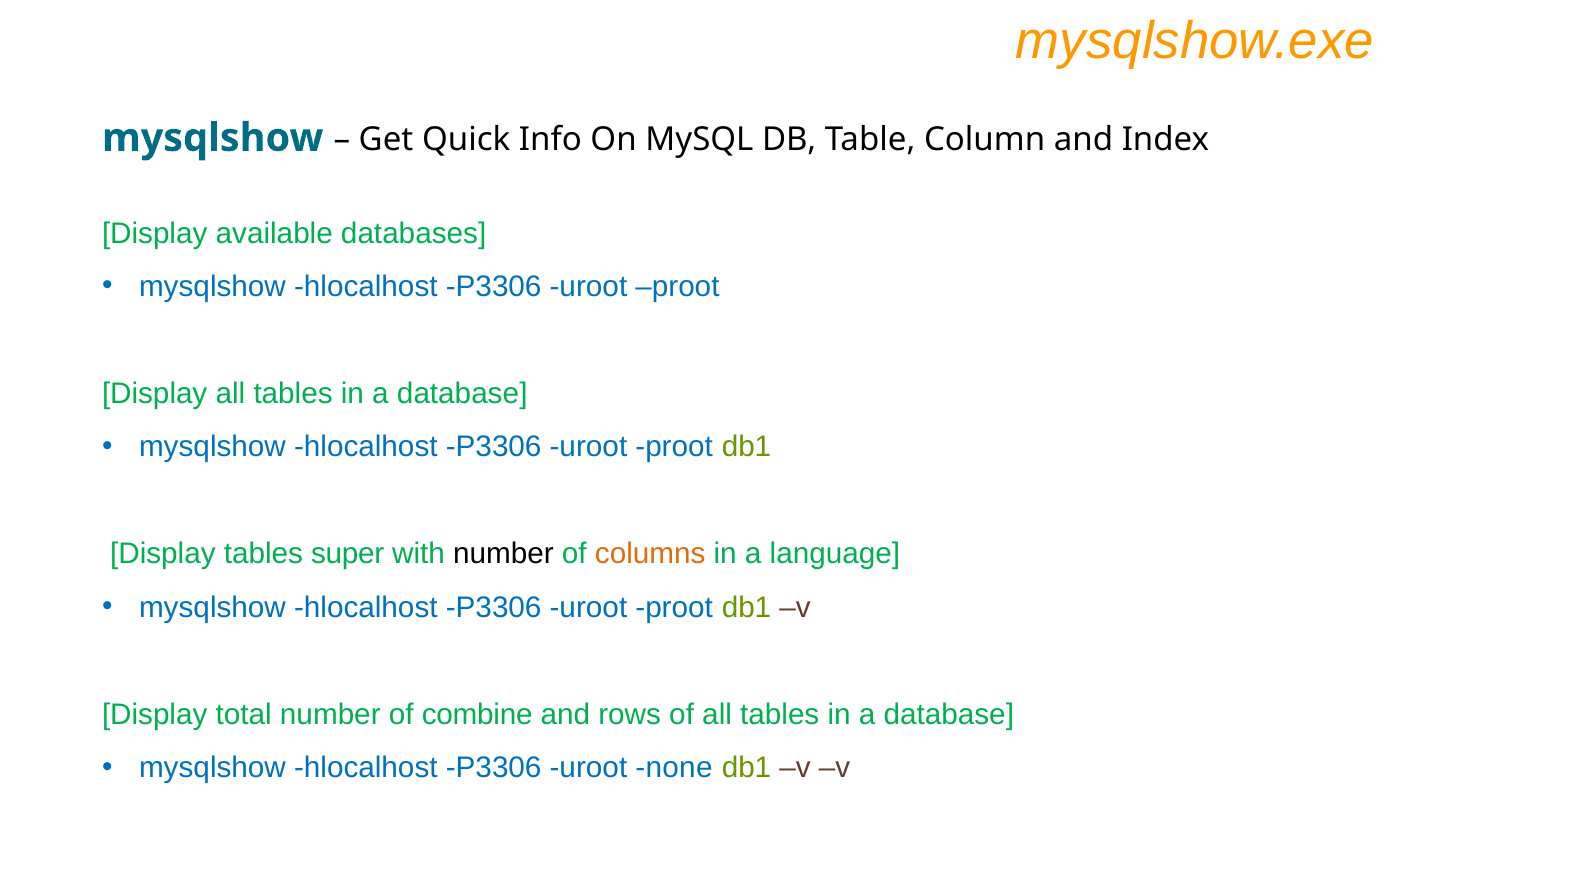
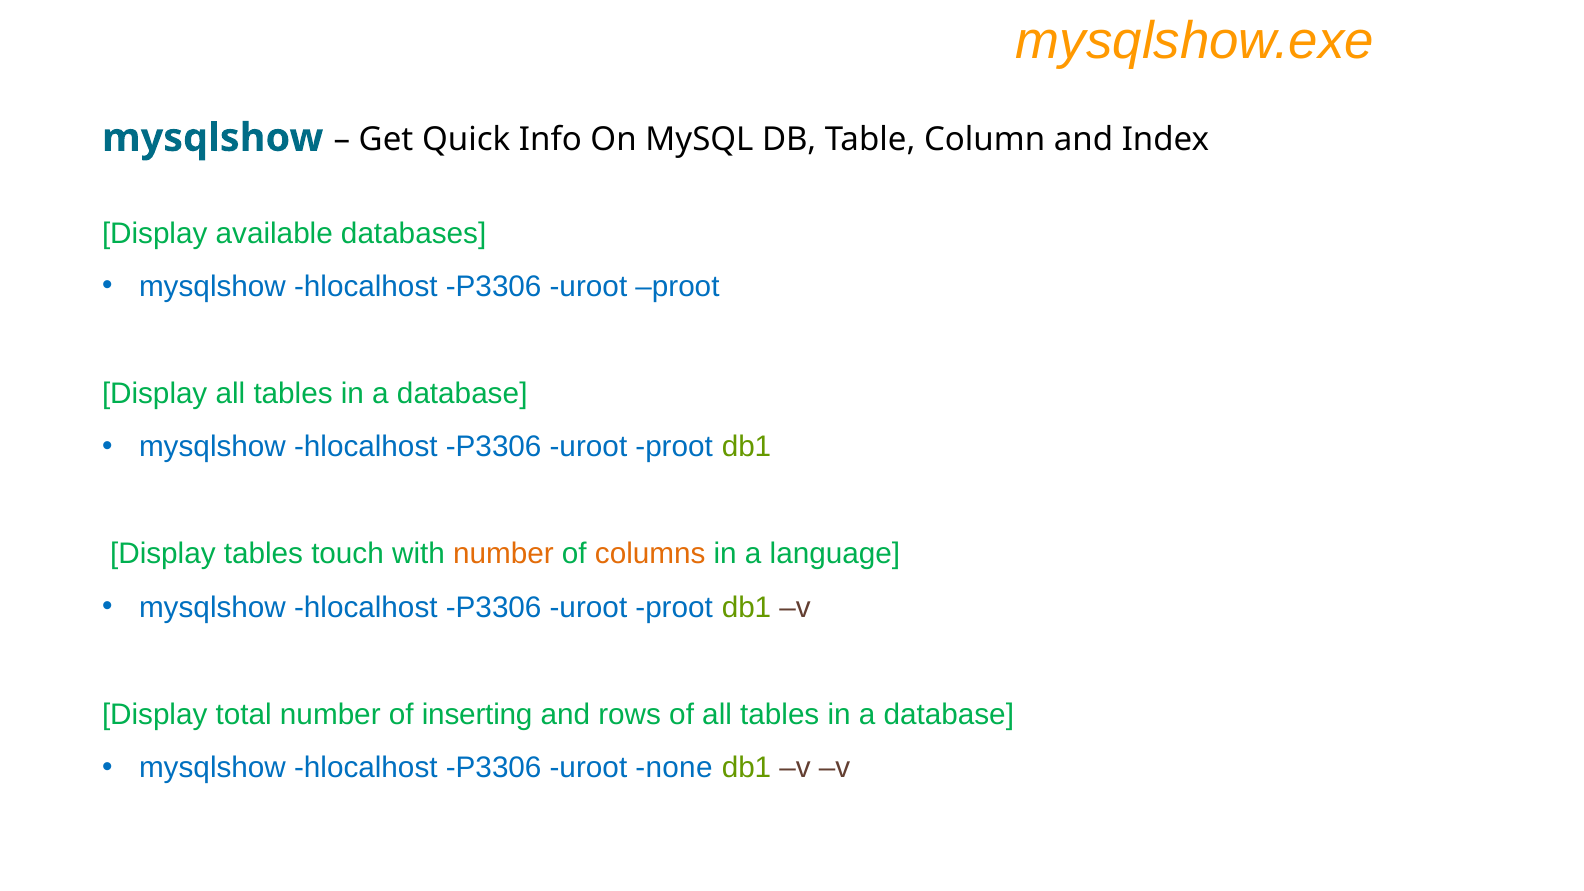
super: super -> touch (348, 554)
number colour: black -> orange (503, 554)
combine: combine -> inserting (477, 714)
